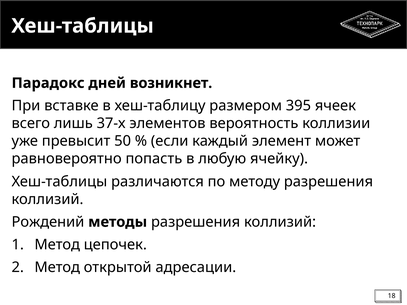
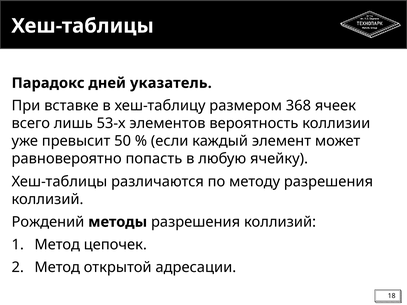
возникнет: возникнет -> указатель (171, 83)
395: 395 -> 368 (298, 106)
37-х: 37-х -> 53-х (111, 124)
